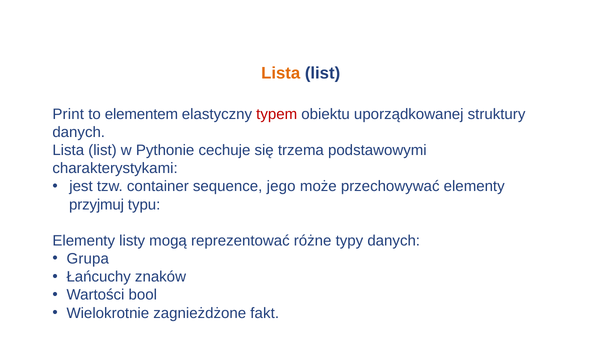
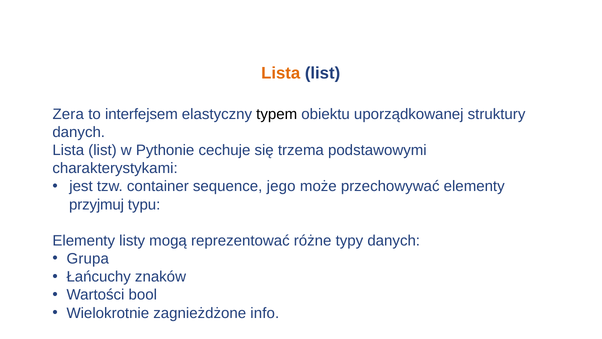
Print: Print -> Zera (68, 114)
elementem: elementem -> interfejsem (141, 114)
typem colour: red -> black (277, 114)
fakt: fakt -> info (265, 313)
